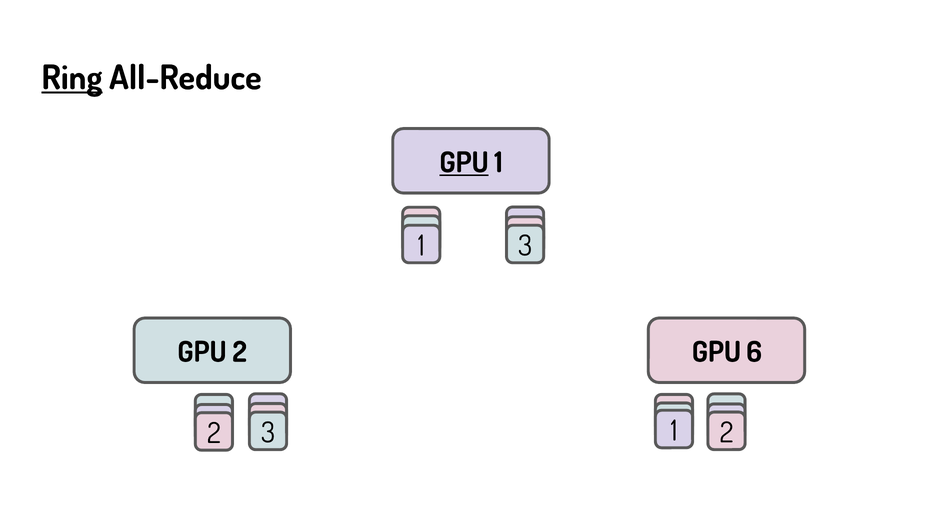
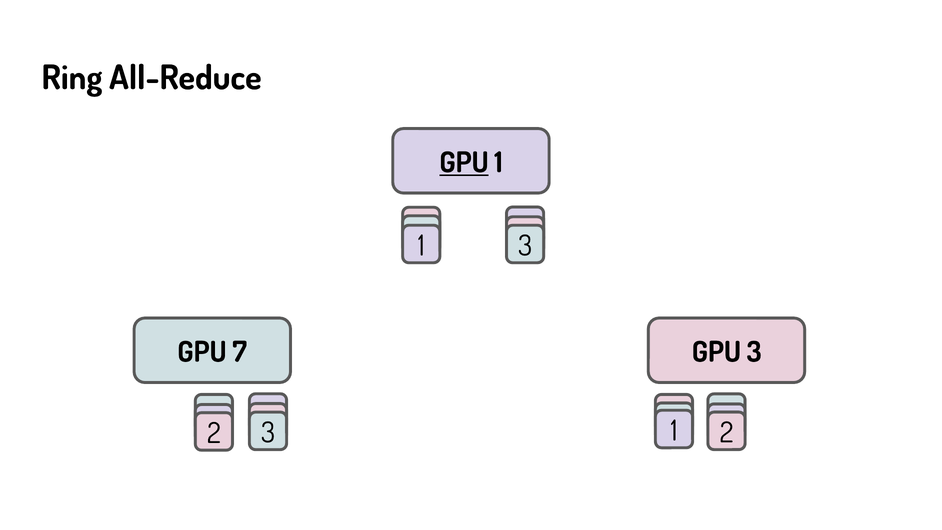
Ring underline: present -> none (72, 78)
GPU 2: 2 -> 7 (240, 352)
GPU 6: 6 -> 3 (754, 352)
